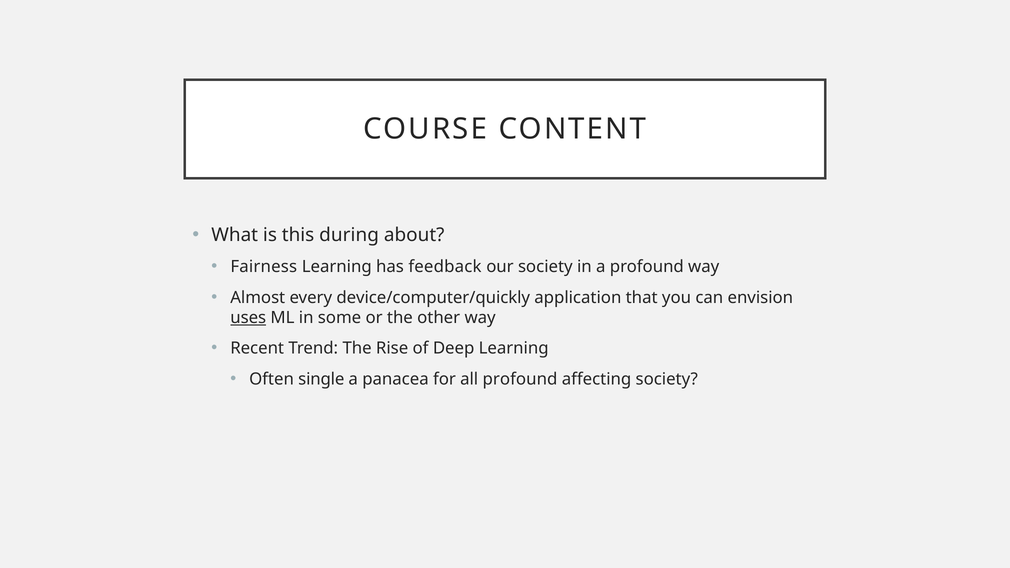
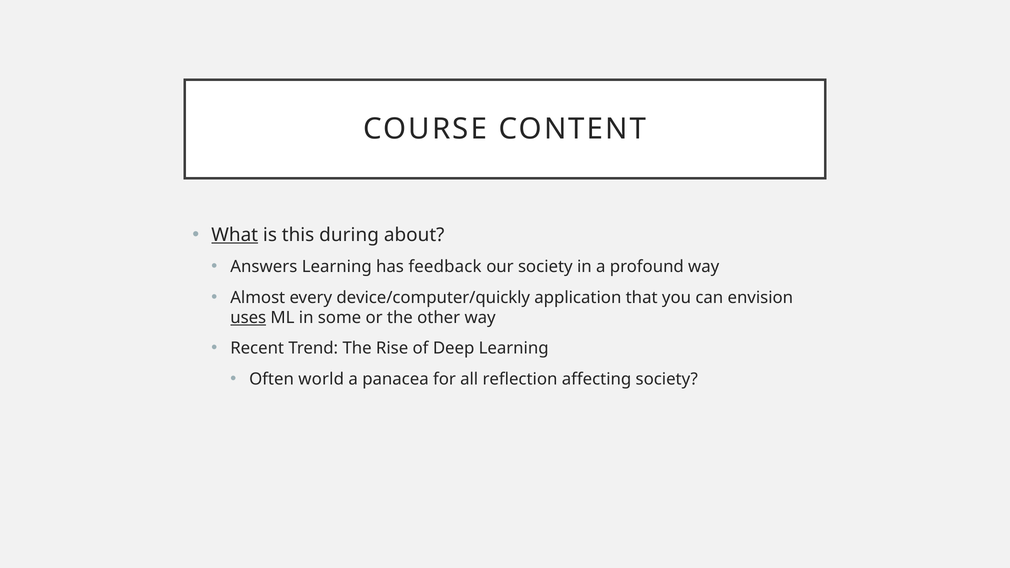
What underline: none -> present (235, 235)
Fairness: Fairness -> Answers (264, 267)
single: single -> world (321, 379)
all profound: profound -> reflection (520, 379)
